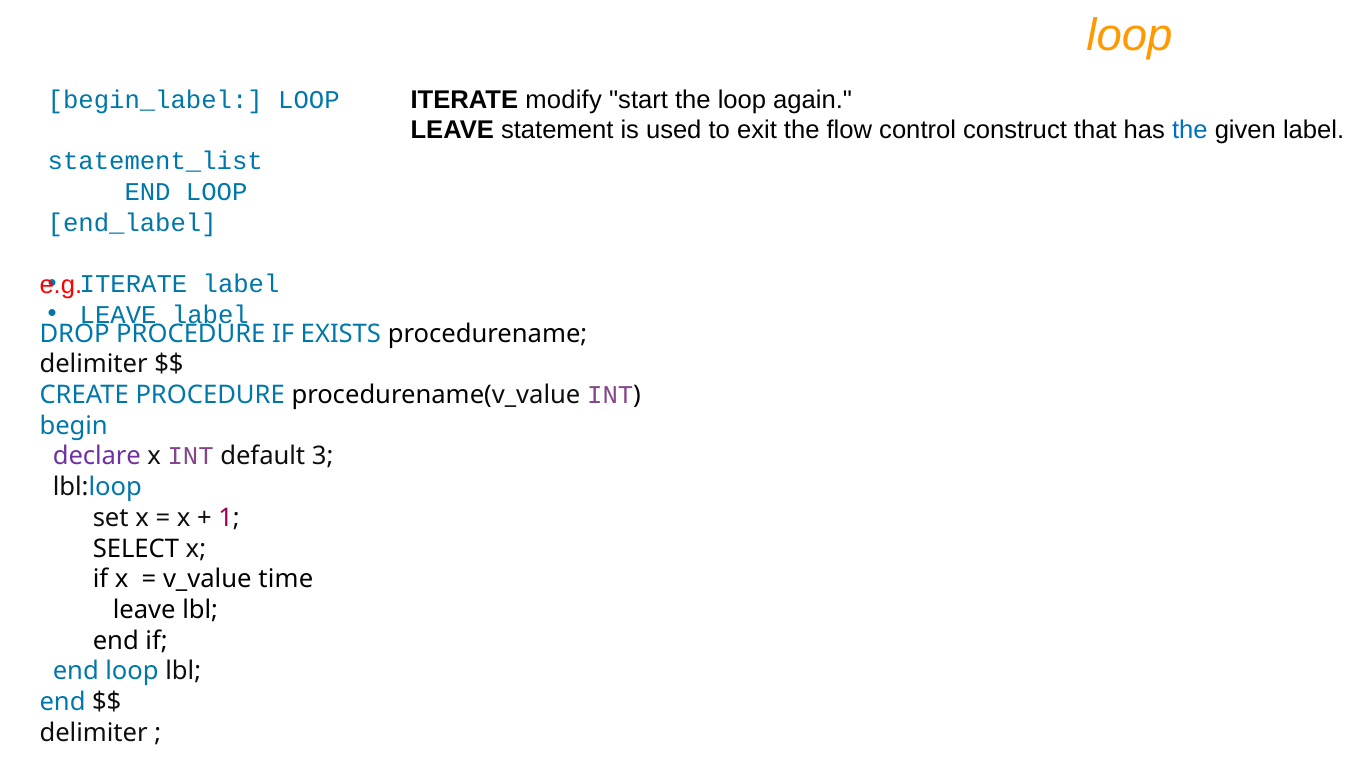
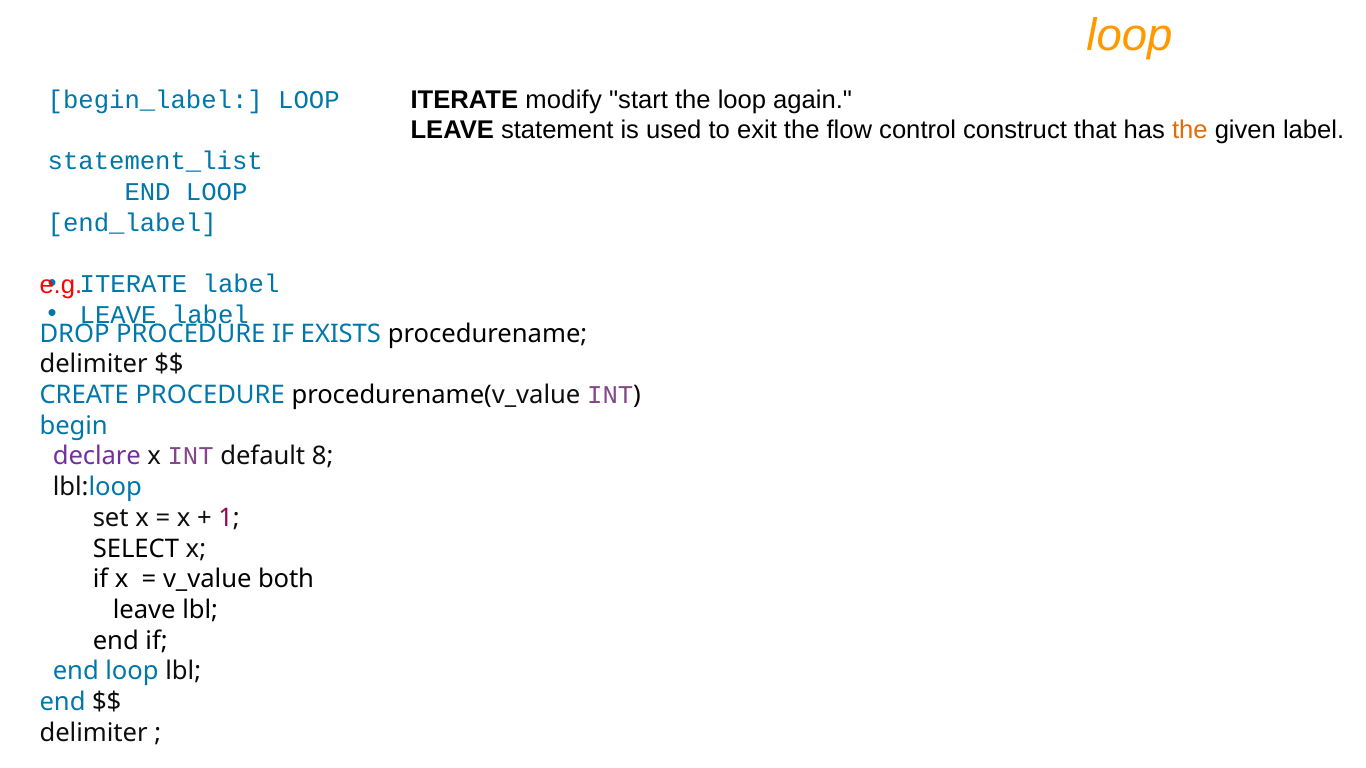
the colour: blue -> orange (1190, 131)
3: 3 -> 8 (323, 457)
time: time -> both (286, 580)
